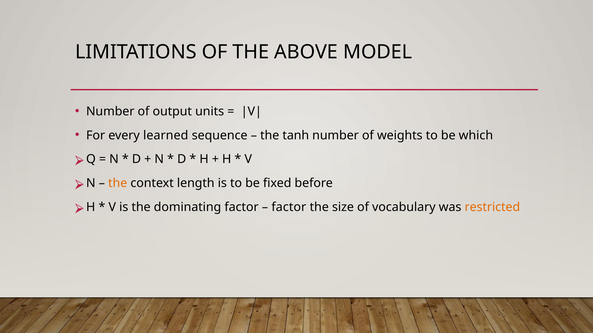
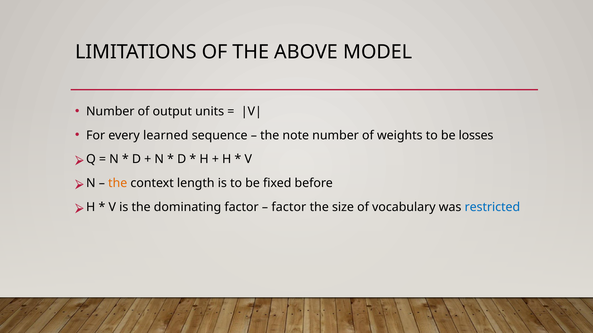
tanh: tanh -> note (296, 136)
which: which -> losses (476, 136)
restricted colour: orange -> blue (492, 207)
